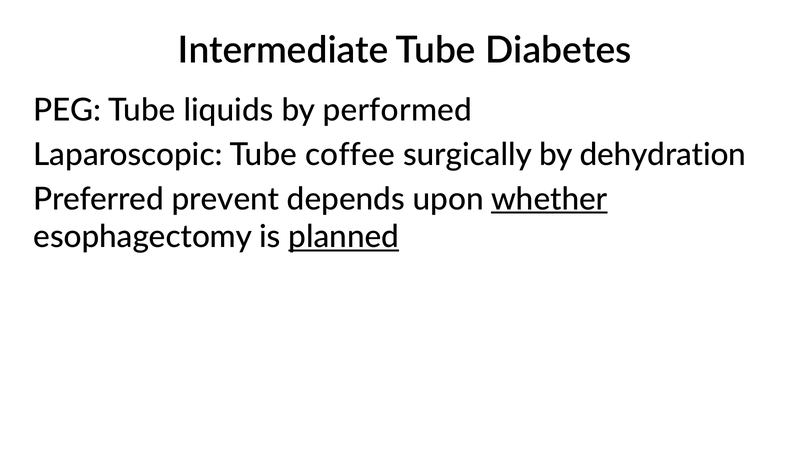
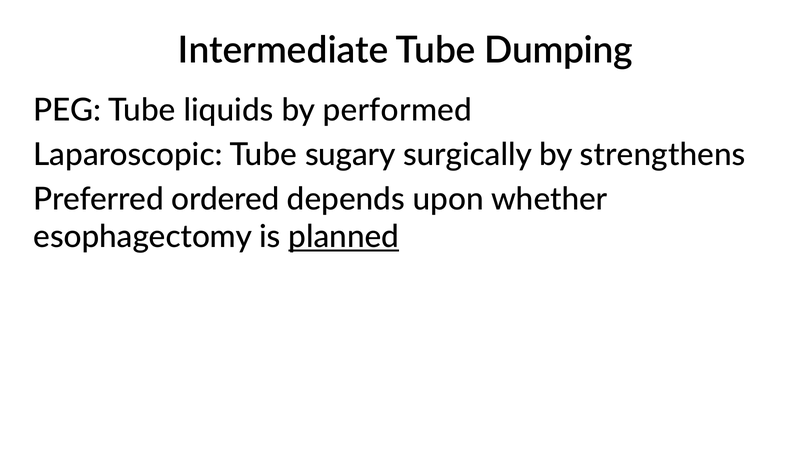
Diabetes: Diabetes -> Dumping (559, 50)
coffee: coffee -> sugary (350, 155)
dehydration: dehydration -> strengthens (663, 155)
prevent: prevent -> ordered (226, 199)
whether underline: present -> none (549, 199)
